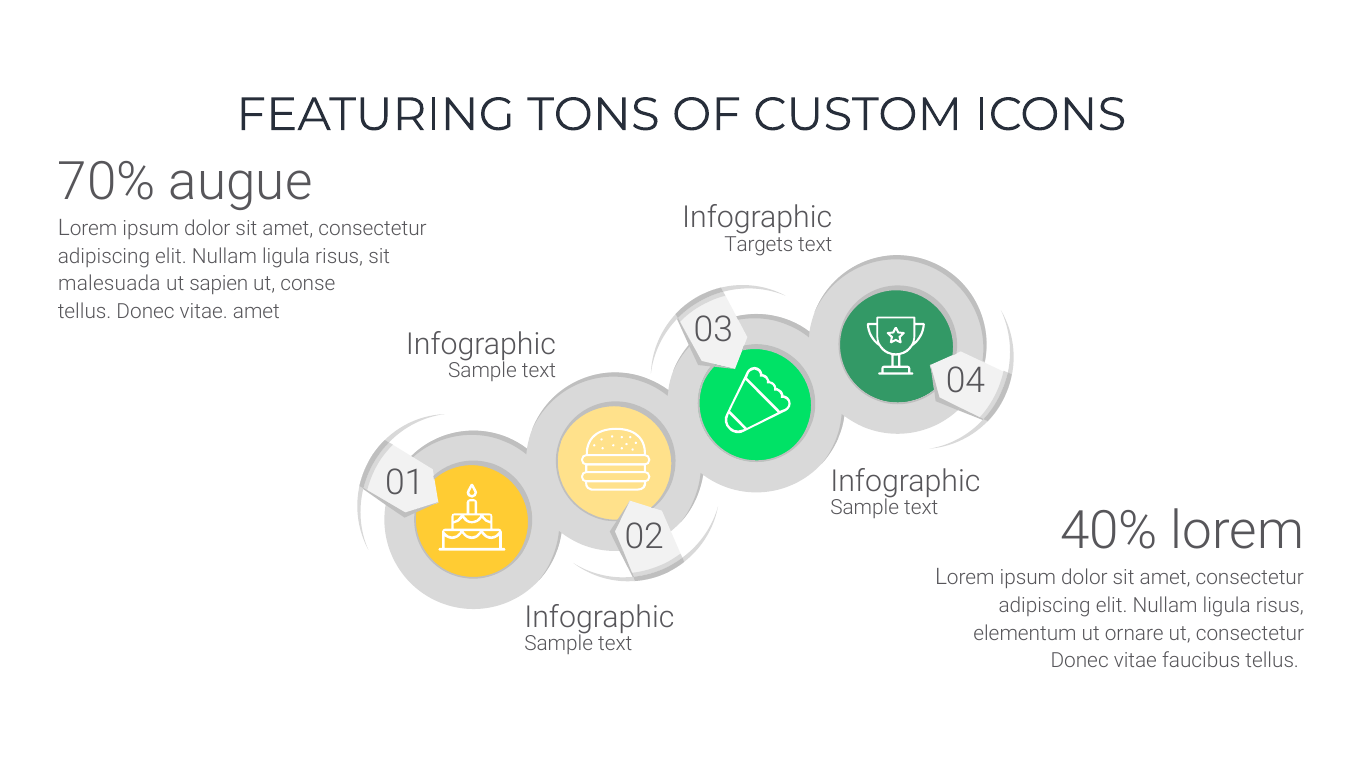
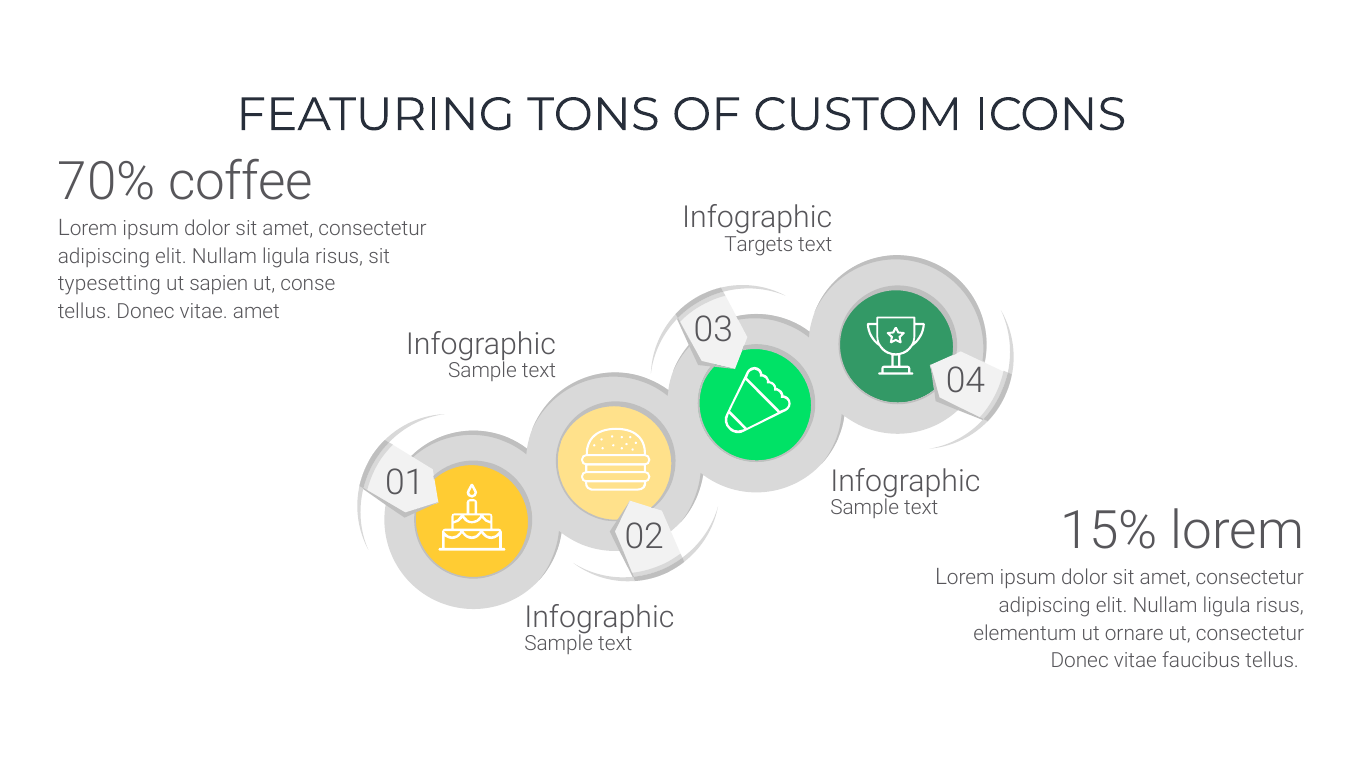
augue: augue -> coffee (241, 182)
malesuada: malesuada -> typesetting (109, 284)
40%: 40% -> 15% (1109, 531)
